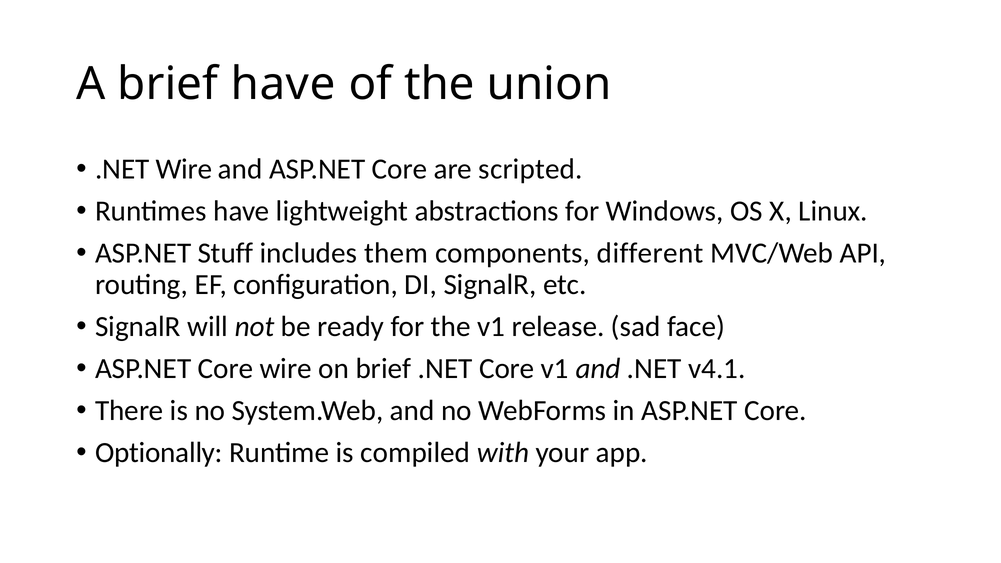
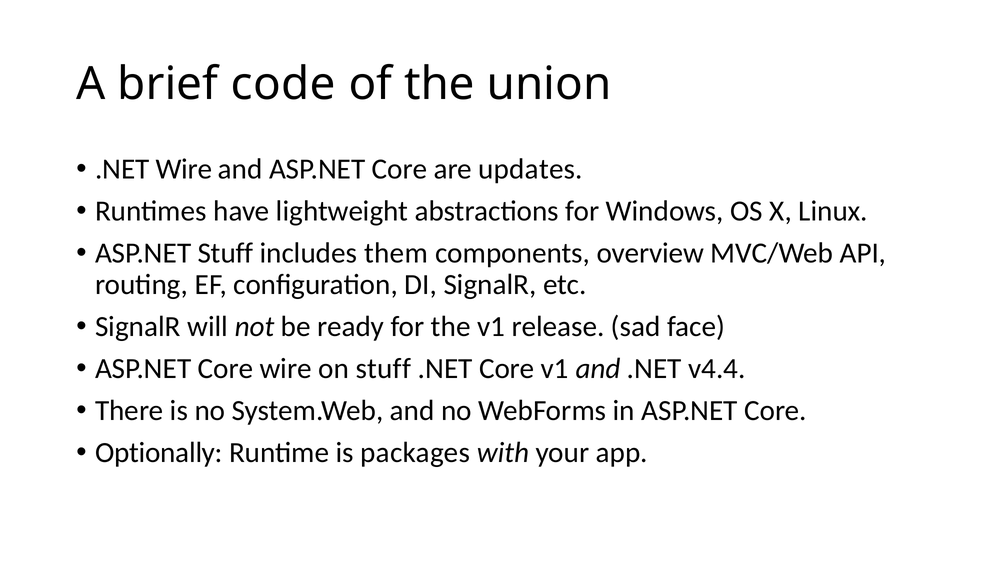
brief have: have -> code (283, 84)
scripted: scripted -> updates (531, 169)
different: different -> overview (650, 253)
on brief: brief -> stuff (383, 369)
v4.1: v4.1 -> v4.4 (717, 369)
compiled: compiled -> packages (415, 453)
